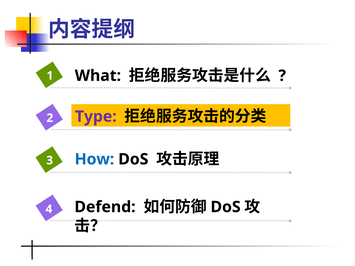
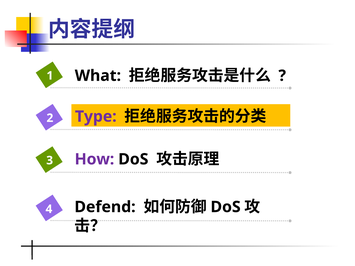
How colour: blue -> purple (94, 159)
